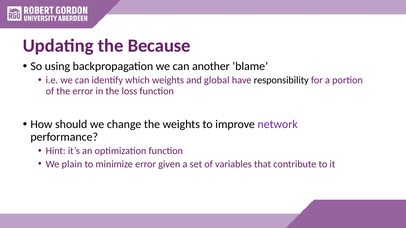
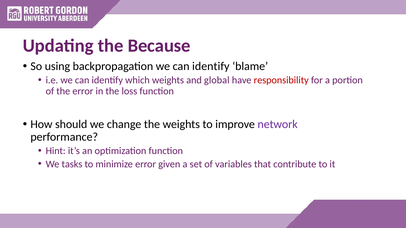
backpropagation we can another: another -> identify (211, 66)
responsibility colour: black -> red (281, 80)
plain: plain -> tasks (72, 164)
